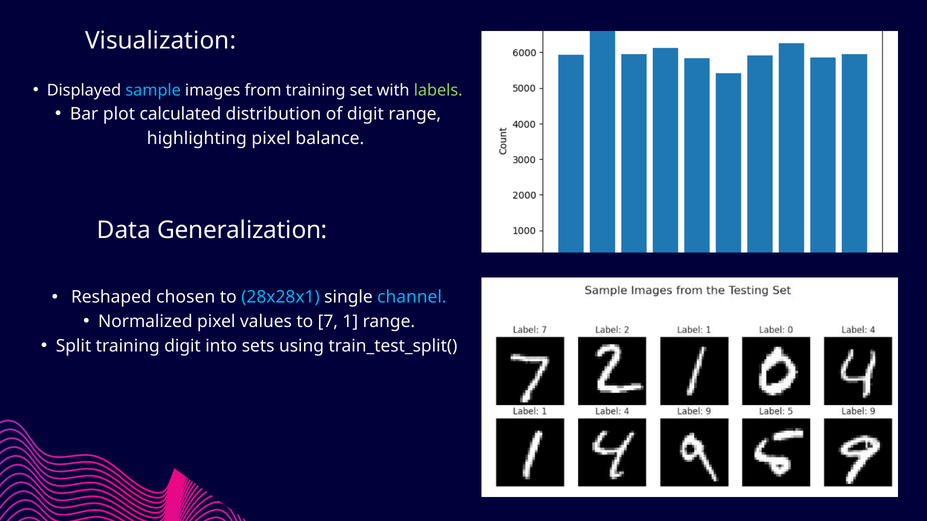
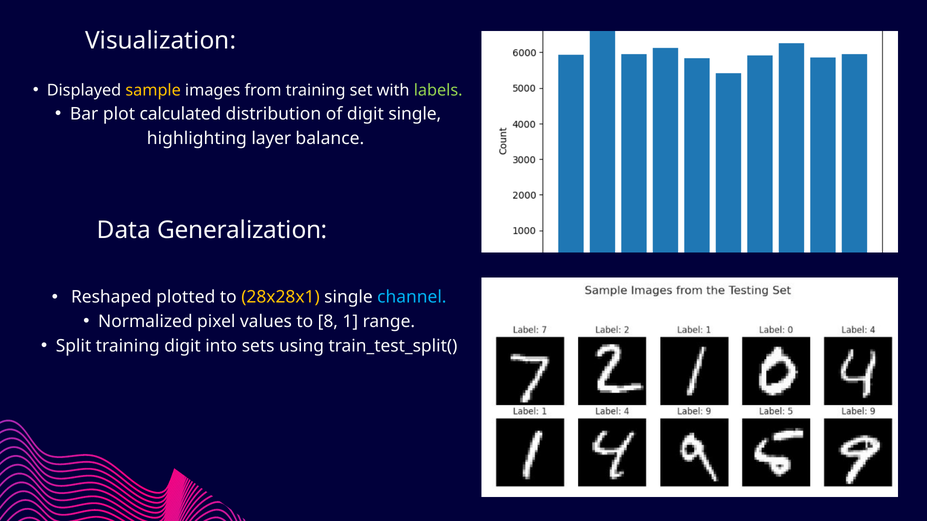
sample colour: light blue -> yellow (153, 90)
digit range: range -> single (415, 114)
highlighting pixel: pixel -> layer (271, 139)
chosen: chosen -> plotted (186, 297)
28x28x1 colour: light blue -> yellow (281, 297)
7: 7 -> 8 (328, 322)
